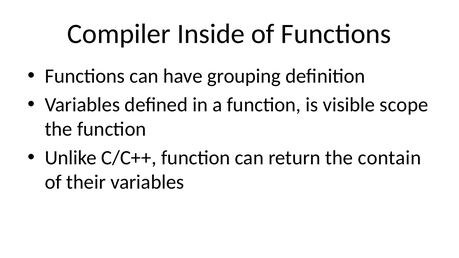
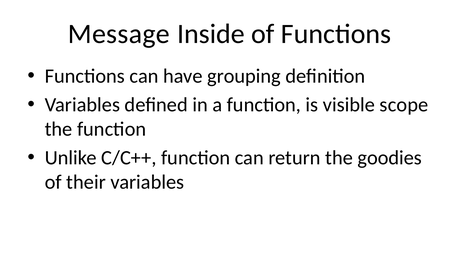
Compiler: Compiler -> Message (119, 34)
contain: contain -> goodies (390, 158)
